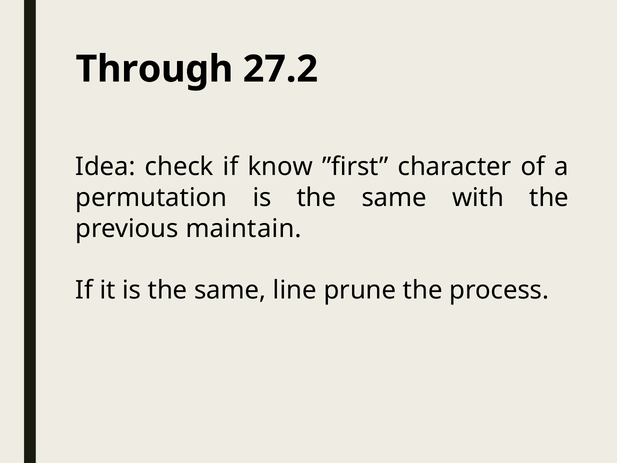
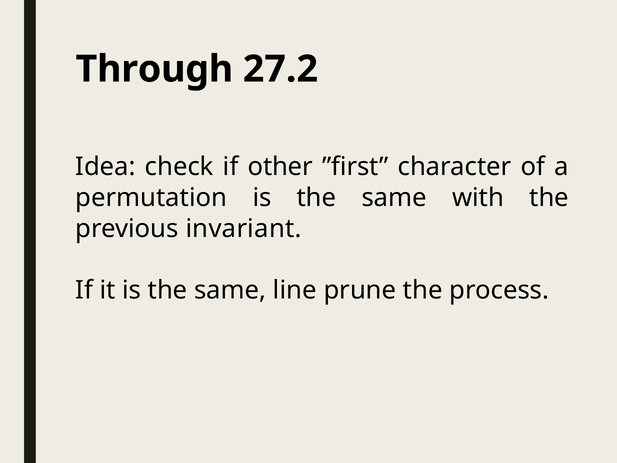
know: know -> other (280, 167)
maintain: maintain -> invariant (244, 228)
